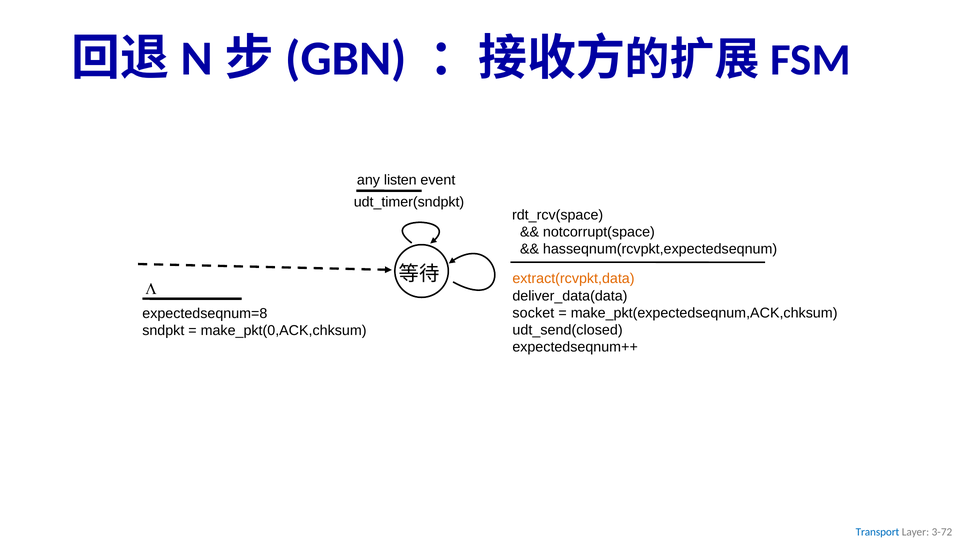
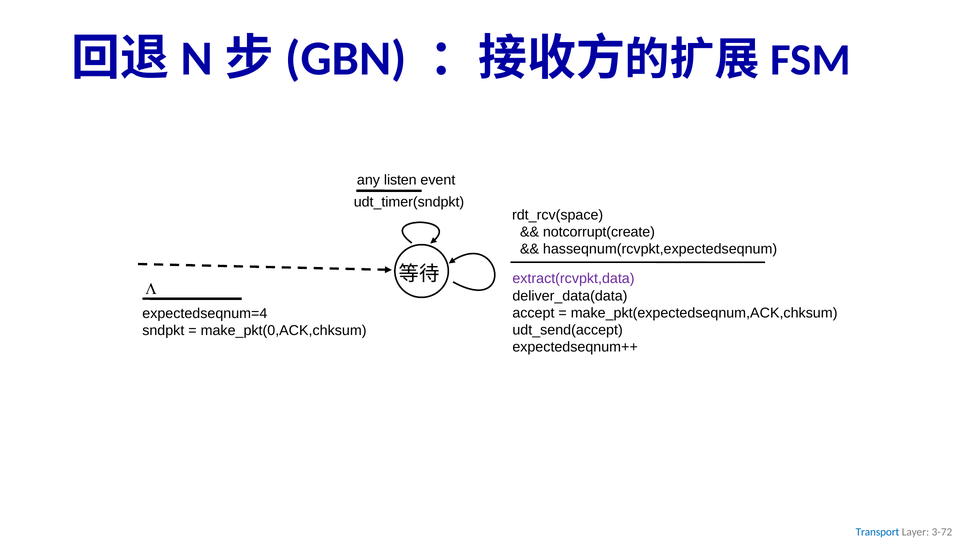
notcorrupt(space: notcorrupt(space -> notcorrupt(create (599, 232)
extract(rcvpkt,data colour: orange -> purple (573, 279)
socket: socket -> accept (533, 313)
expectedseqnum=8: expectedseqnum=8 -> expectedseqnum=4 (205, 314)
udt_send(closed: udt_send(closed -> udt_send(accept (568, 330)
